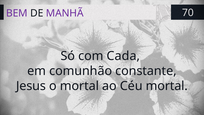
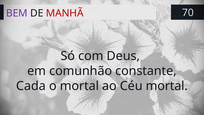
MANHÃ colour: purple -> red (65, 13)
Cada: Cada -> Deus (123, 56)
Jesus: Jesus -> Cada (31, 86)
